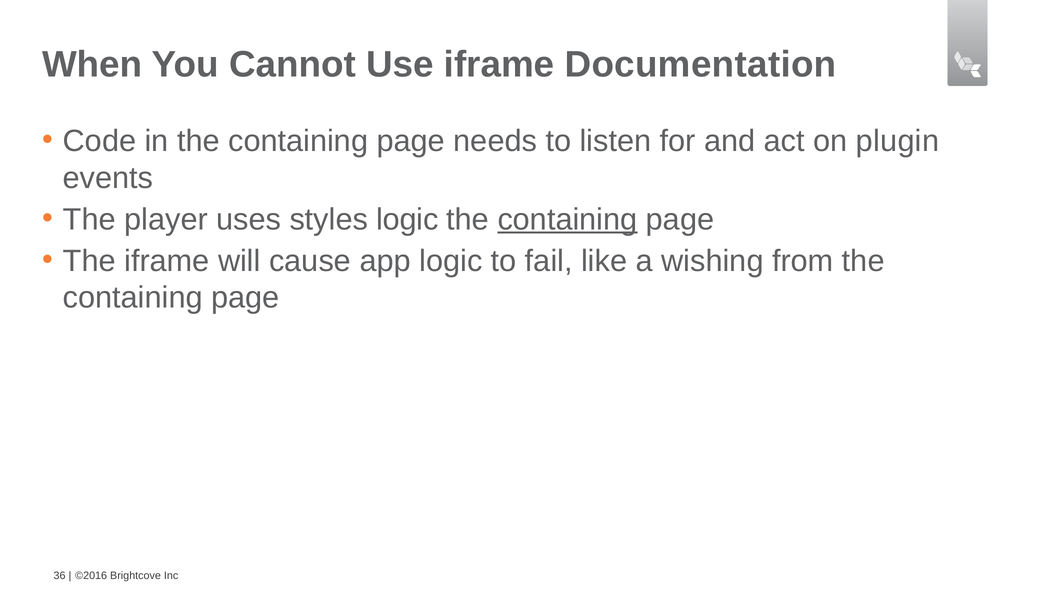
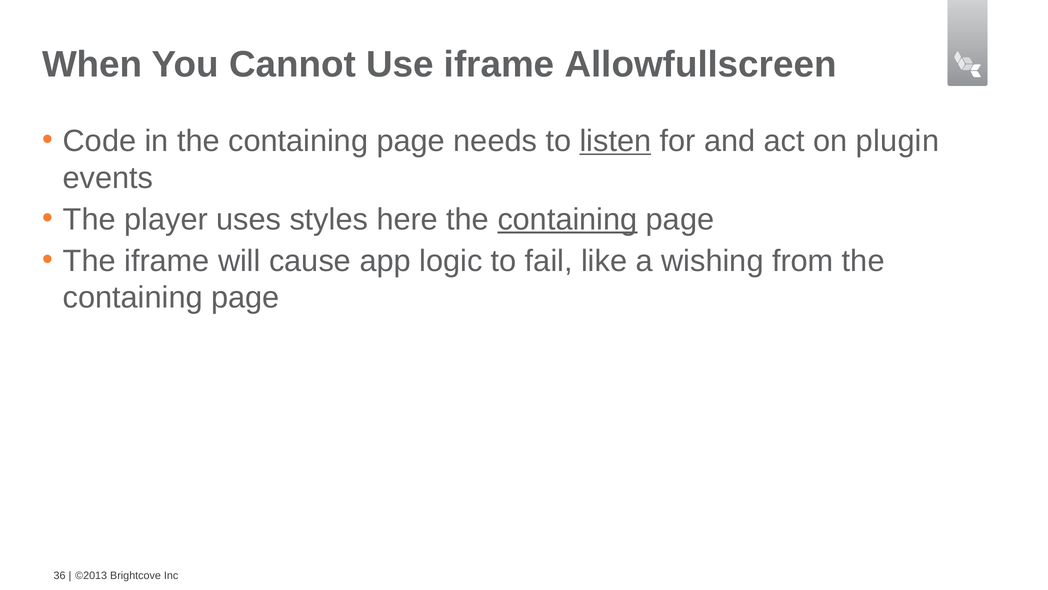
Documentation: Documentation -> Allowfullscreen (701, 65)
listen underline: none -> present (615, 141)
styles logic: logic -> here (407, 219)
©2016: ©2016 -> ©2013 (91, 575)
